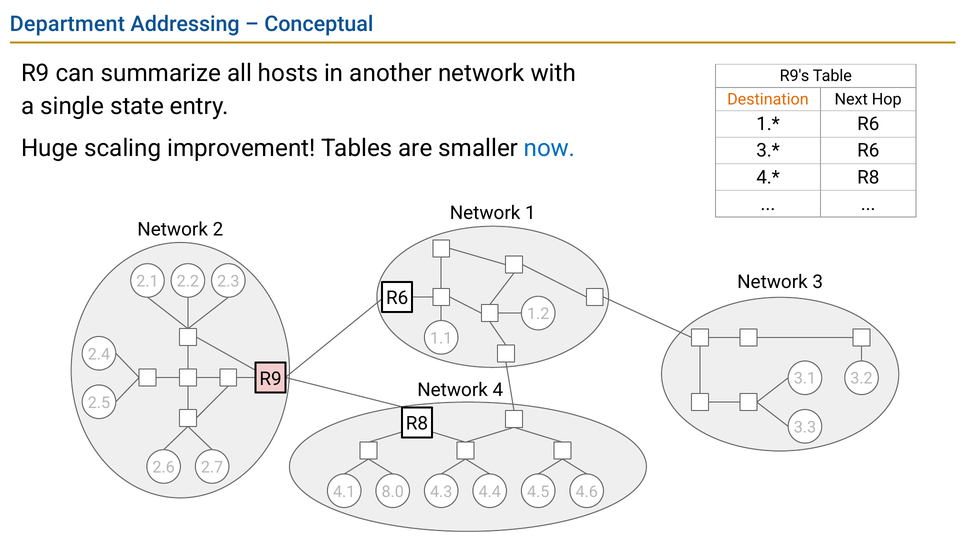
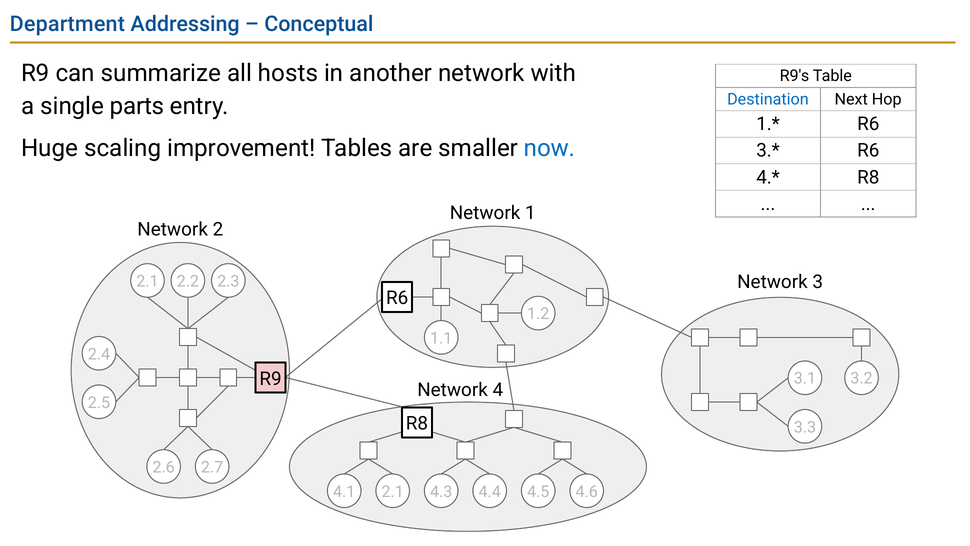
Destination colour: orange -> blue (768, 99)
state: state -> parts (137, 106)
4.1 8.0: 8.0 -> 2.1 (393, 492)
